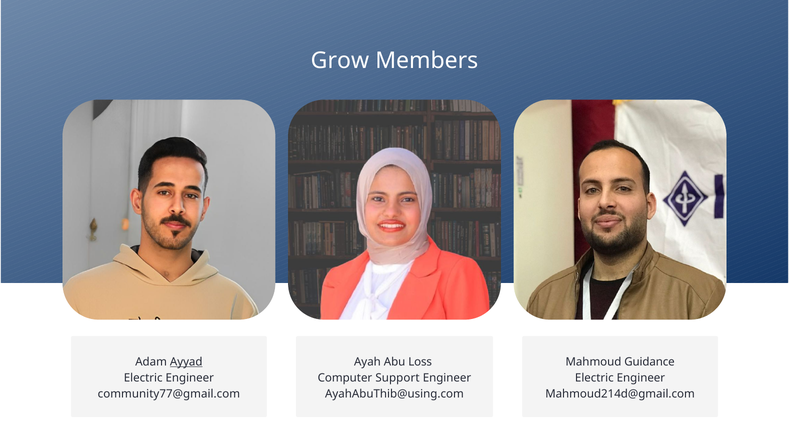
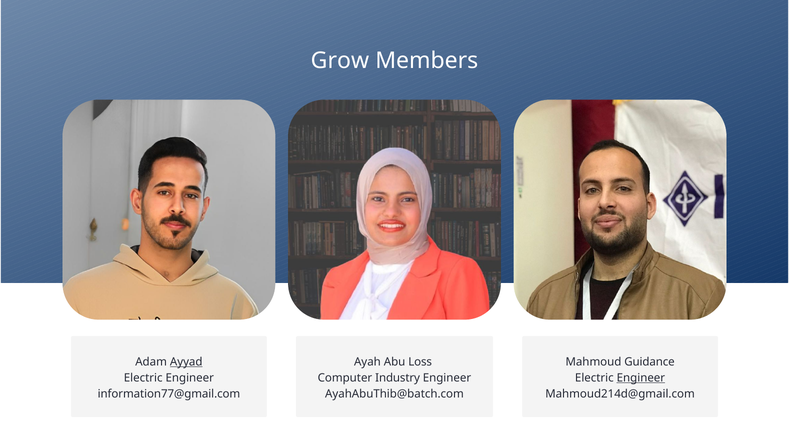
Support: Support -> Industry (398, 378)
Engineer underline: none -> present (641, 378)
community77@gmail.com: community77@gmail.com -> information77@gmail.com (169, 394)
AyahAbuThib@using.com: AyahAbuThib@using.com -> AyahAbuThib@batch.com (394, 394)
